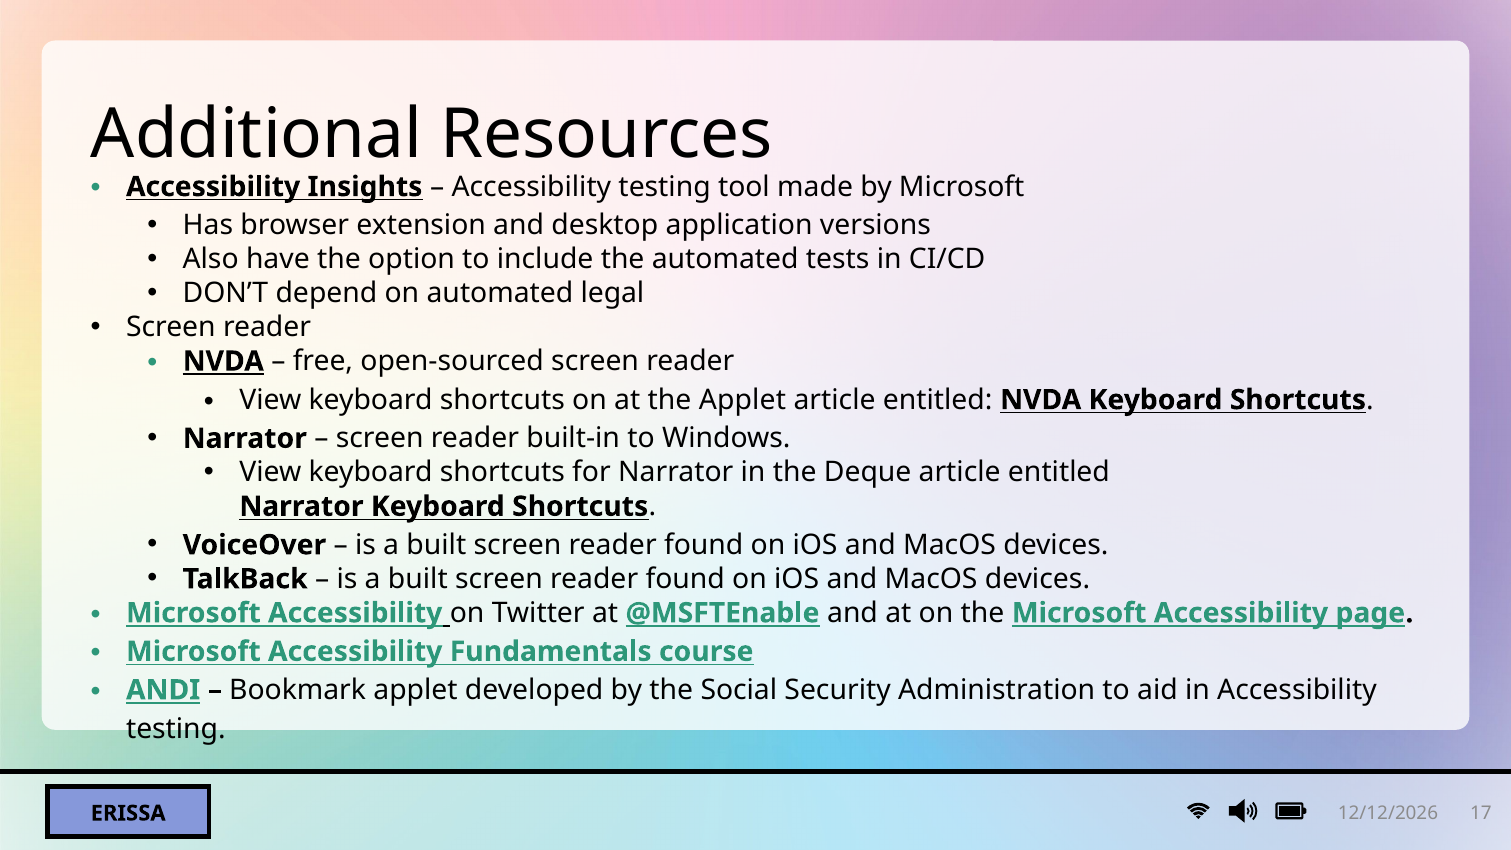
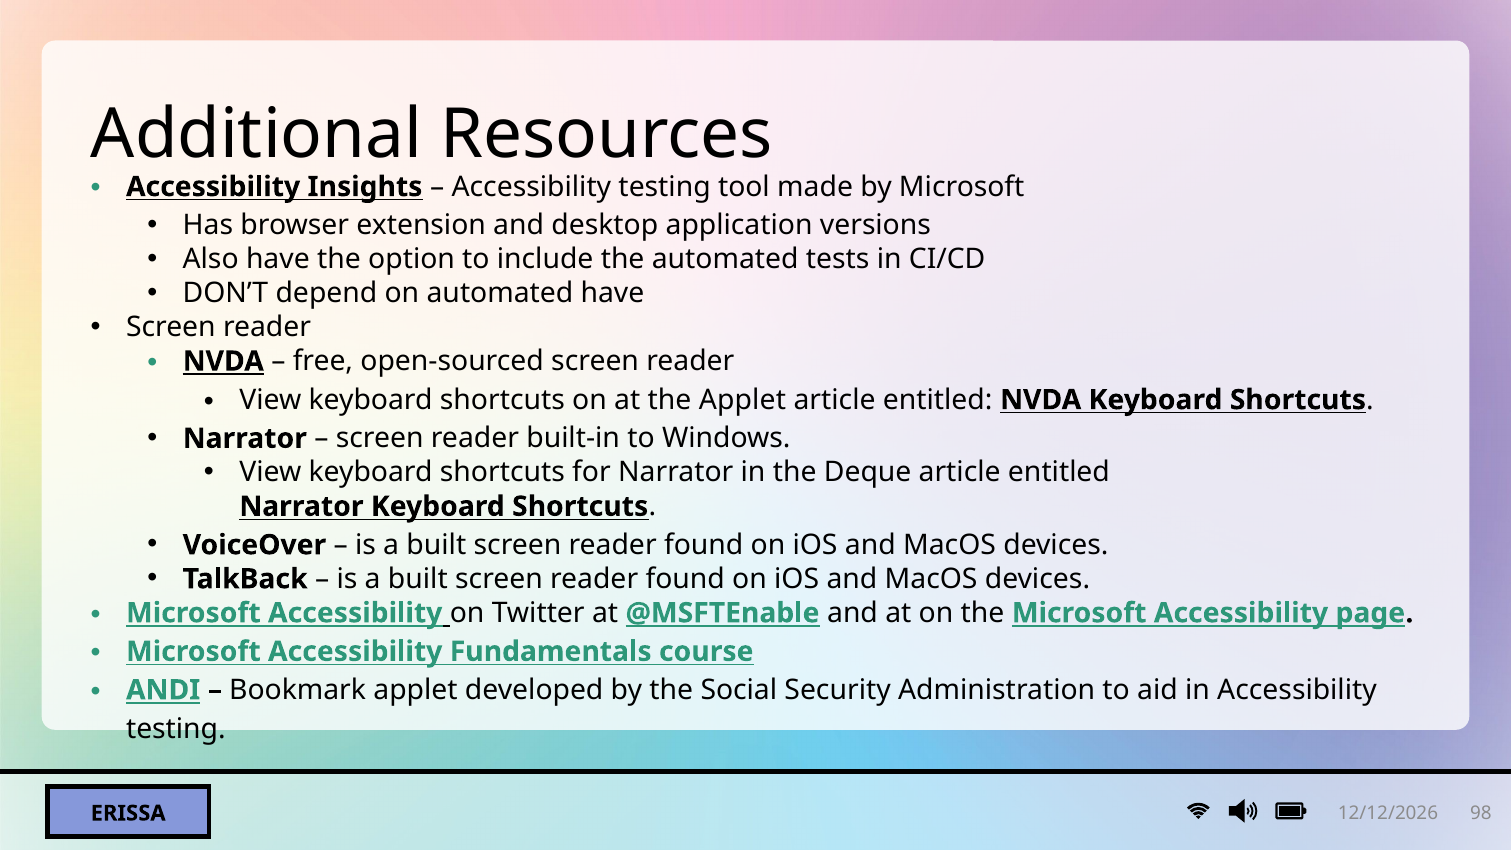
automated legal: legal -> have (612, 293)
17: 17 -> 98 (1481, 813)
